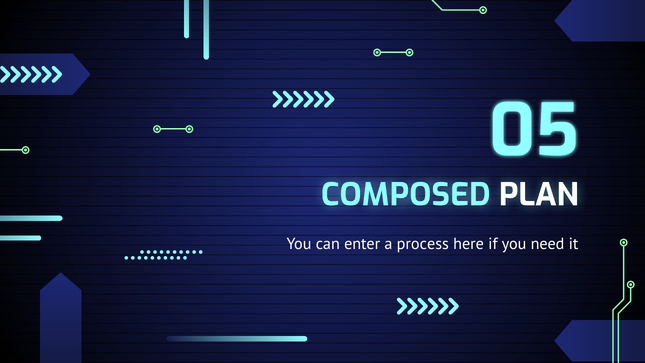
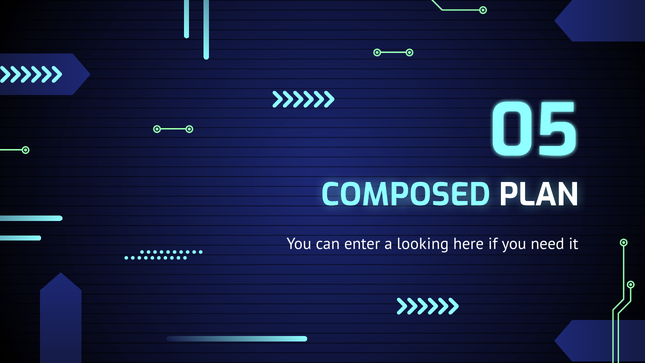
process: process -> looking (423, 244)
